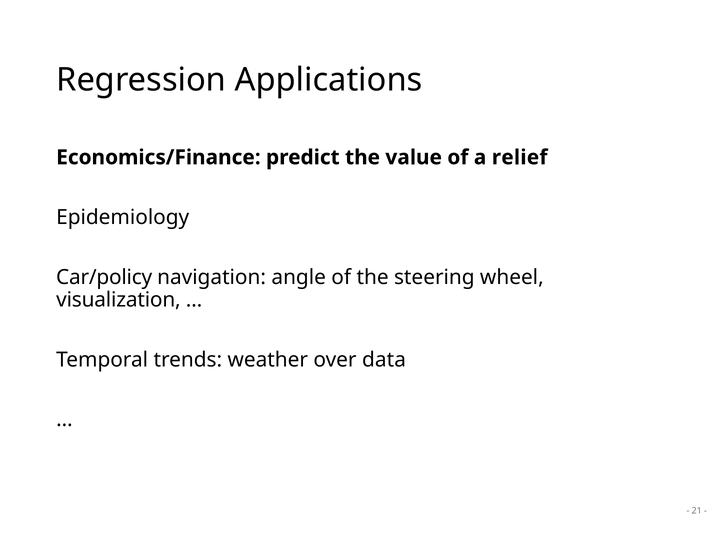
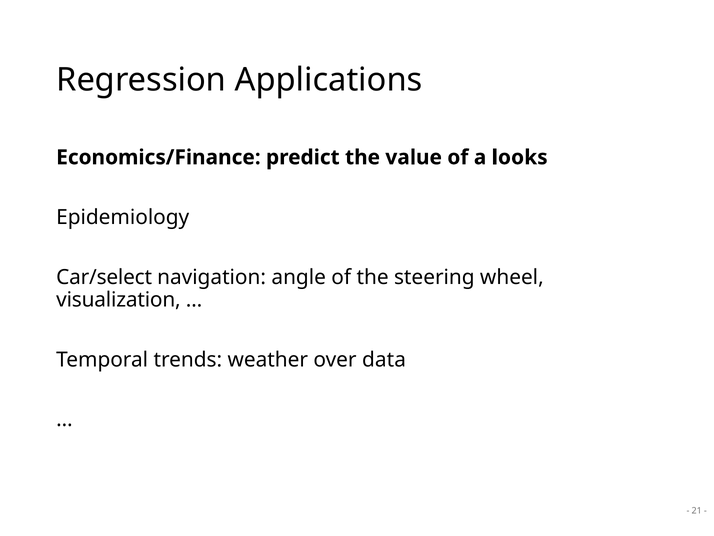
relief: relief -> looks (520, 157)
Car/policy: Car/policy -> Car/select (104, 277)
